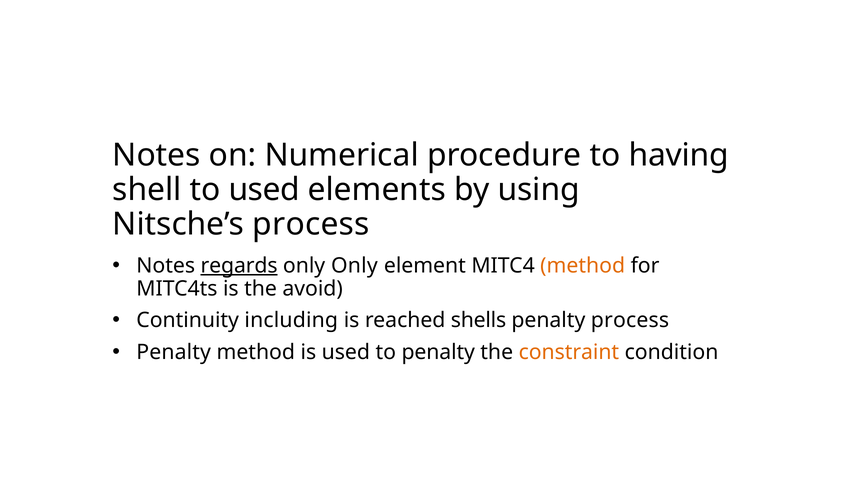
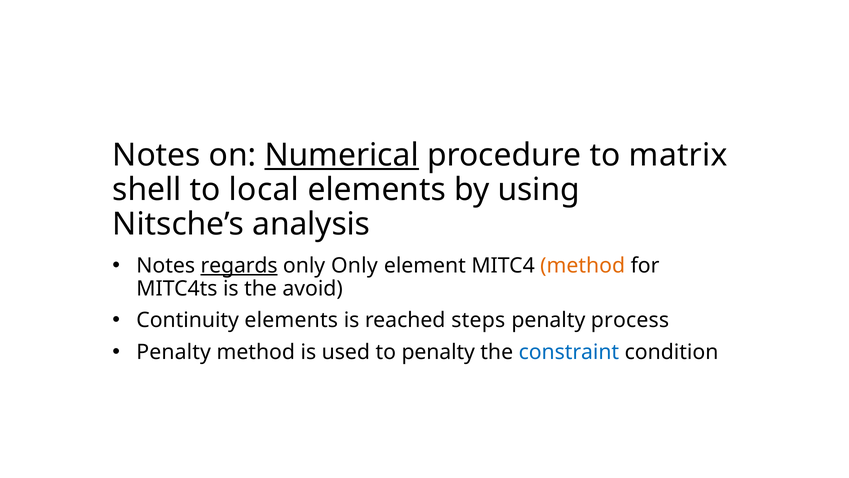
Numerical underline: none -> present (342, 155)
having: having -> matrix (678, 155)
to used: used -> local (264, 189)
Nitsche’s process: process -> analysis (311, 224)
Continuity including: including -> elements (291, 320)
shells: shells -> steps (478, 320)
constraint colour: orange -> blue (569, 352)
